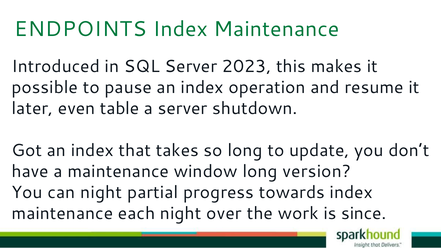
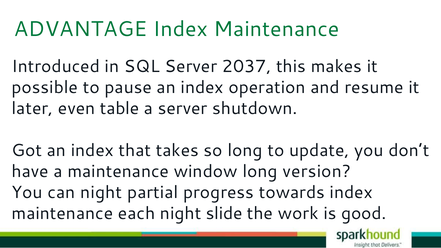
ENDPOINTS: ENDPOINTS -> ADVANTAGE (81, 29)
2023: 2023 -> 2037 (247, 66)
over: over -> slide (224, 213)
since: since -> good (364, 213)
